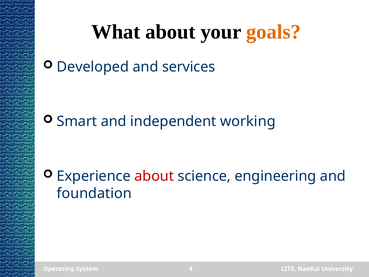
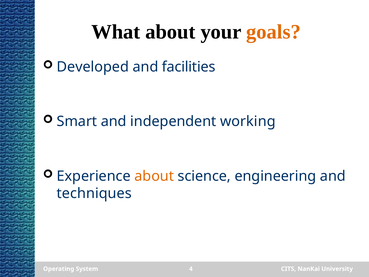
services: services -> facilities (189, 67)
about colour: red -> orange (154, 176)
foundation: foundation -> techniques (94, 193)
